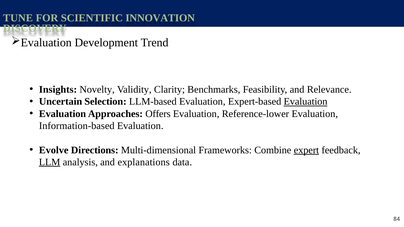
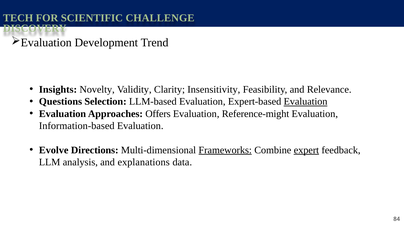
TUNE: TUNE -> TECH (18, 18)
INNOVATION: INNOVATION -> CHALLENGE (160, 18)
Benchmarks: Benchmarks -> Insensitivity (214, 90)
Uncertain: Uncertain -> Questions (61, 102)
Reference-lower: Reference-lower -> Reference-might (256, 114)
Frameworks underline: none -> present (225, 150)
LLM underline: present -> none (50, 162)
